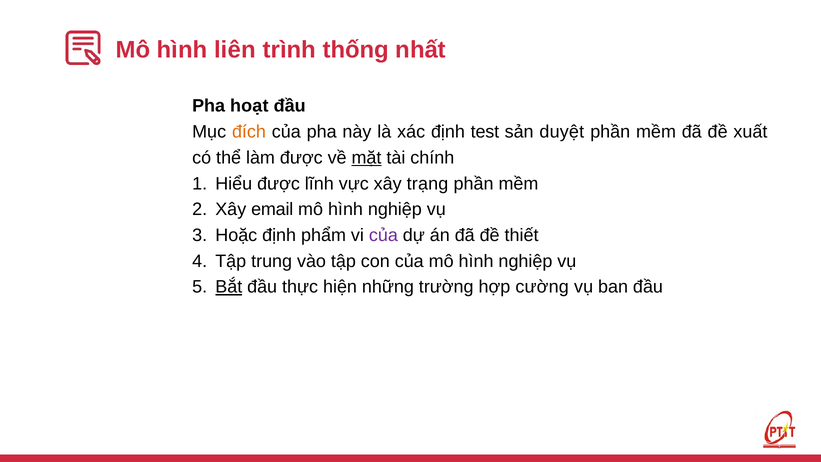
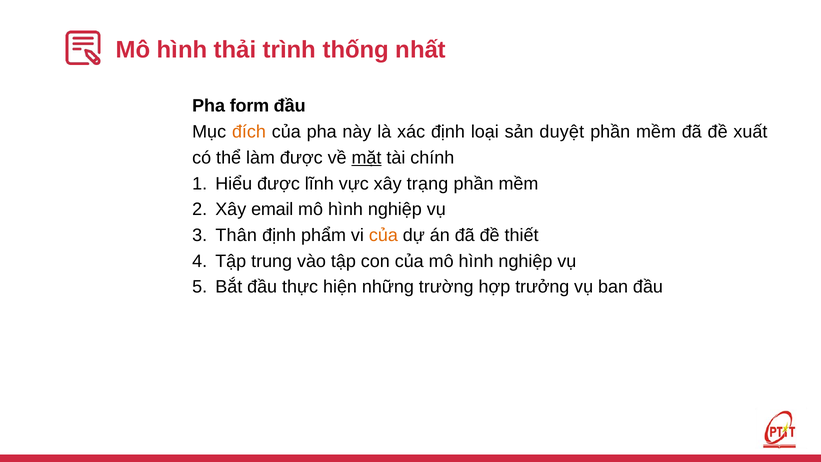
liên: liên -> thải (235, 50)
hoạt: hoạt -> form (249, 106)
test: test -> loại (485, 132)
Hoặc: Hoặc -> Thân (236, 235)
của colour: purple -> orange (383, 235)
Bắt underline: present -> none (229, 287)
cường: cường -> trưởng (542, 287)
